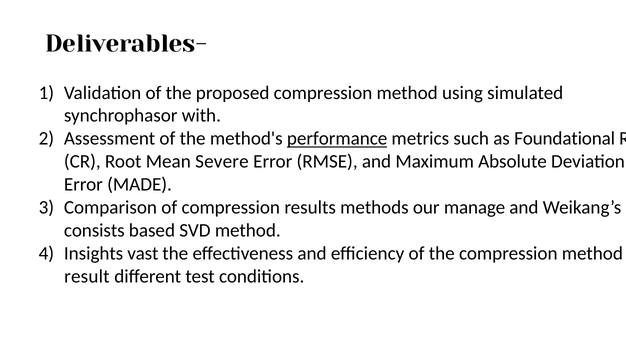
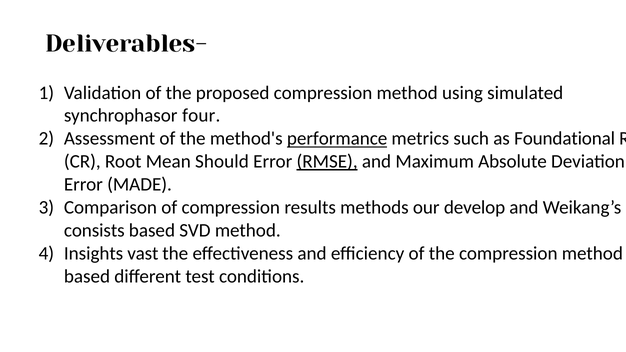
with: with -> four (201, 116)
Severe: Severe -> Should (222, 162)
RMSE underline: none -> present (327, 162)
manage: manage -> develop (475, 208)
result: result -> based (87, 276)
